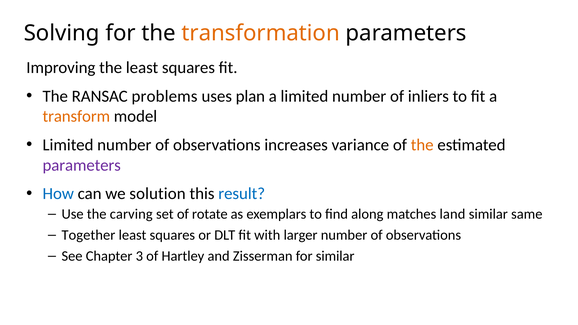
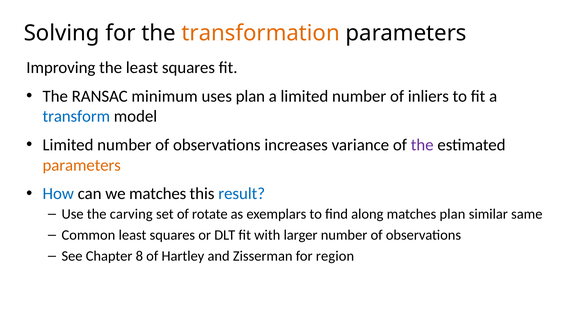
problems: problems -> minimum (165, 96)
transform colour: orange -> blue (76, 116)
the colour: orange -> purple (422, 145)
parameters colour: purple -> orange (82, 165)
we solution: solution -> matches (158, 194)
matches land: land -> plan (452, 214)
Together: Together -> Common (88, 235)
3: 3 -> 8 (139, 256)
for similar: similar -> region (335, 256)
